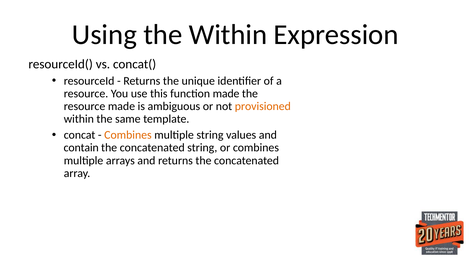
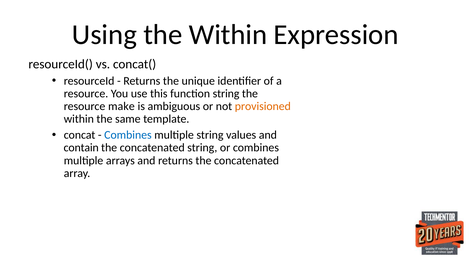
function made: made -> string (226, 94)
resource made: made -> make (121, 106)
Combines colour: orange -> blue (128, 135)
